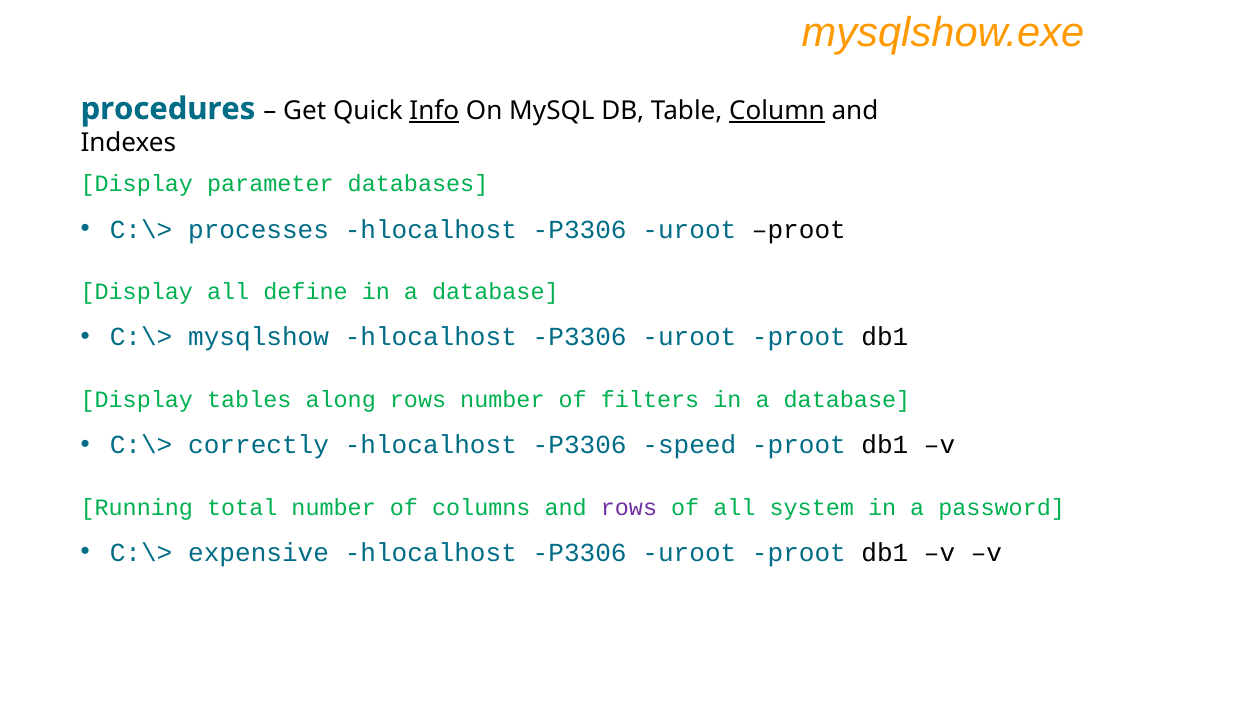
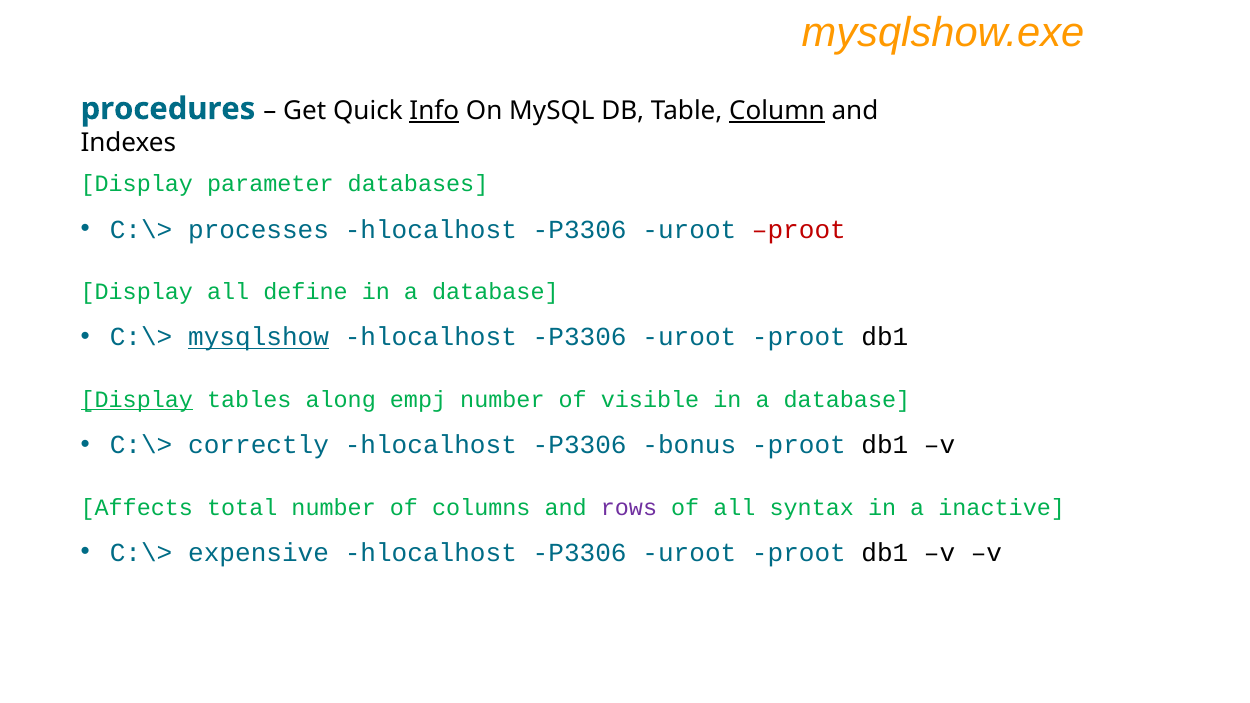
proot colour: black -> red (799, 230)
mysqlshow underline: none -> present (259, 337)
Display underline: none -> present (137, 400)
along rows: rows -> empj (418, 400)
filters: filters -> visible (650, 400)
speed: speed -> bonus (689, 445)
Running: Running -> Affects (137, 507)
system: system -> syntax (812, 507)
password: password -> inactive (1002, 507)
